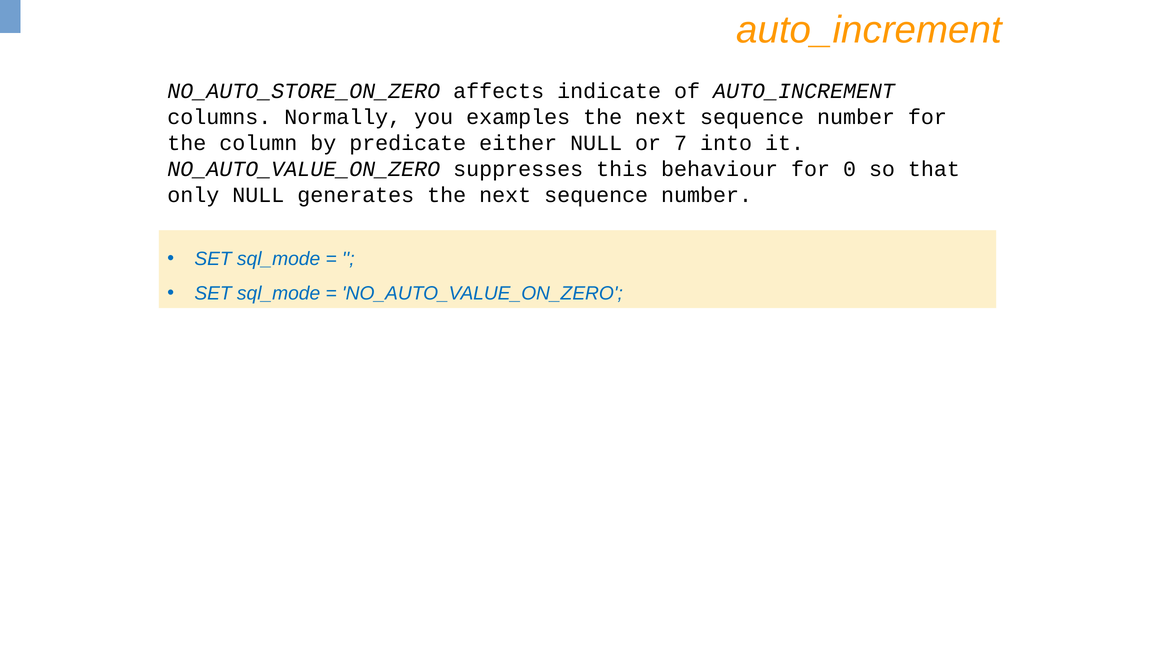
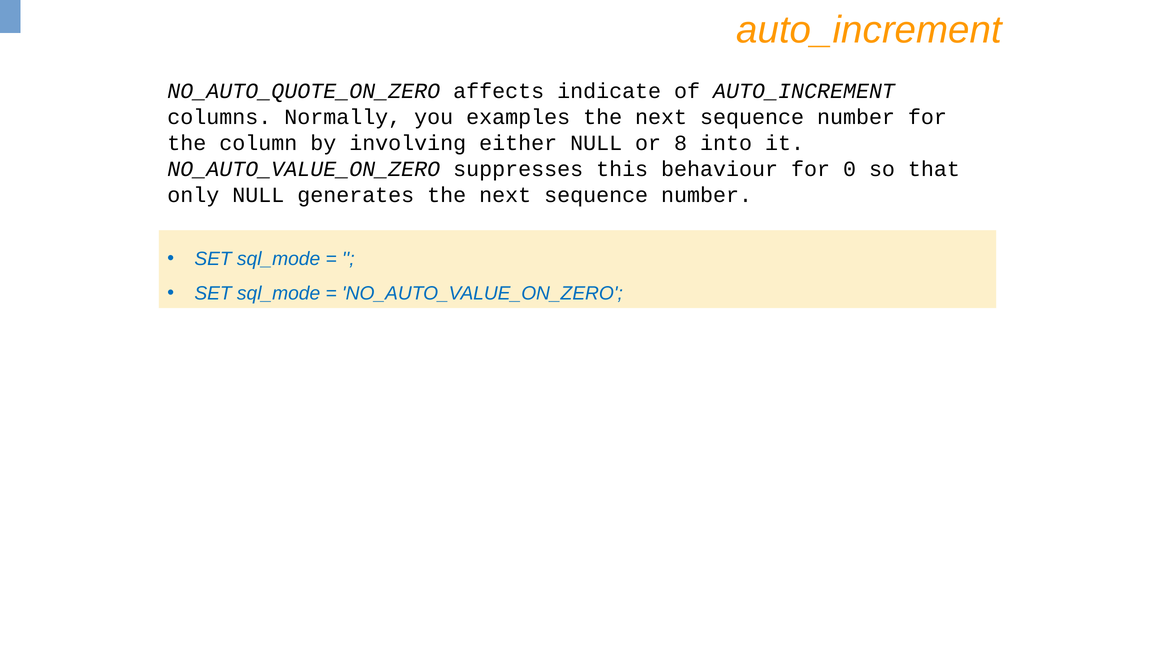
NO_AUTO_STORE_ON_ZERO: NO_AUTO_STORE_ON_ZERO -> NO_AUTO_QUOTE_ON_ZERO (304, 91)
predicate: predicate -> involving (408, 143)
7: 7 -> 8 (681, 143)
